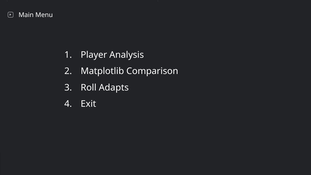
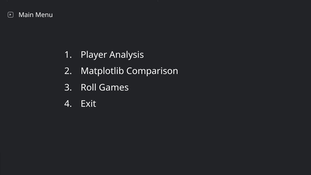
Adapts: Adapts -> Games (114, 88)
